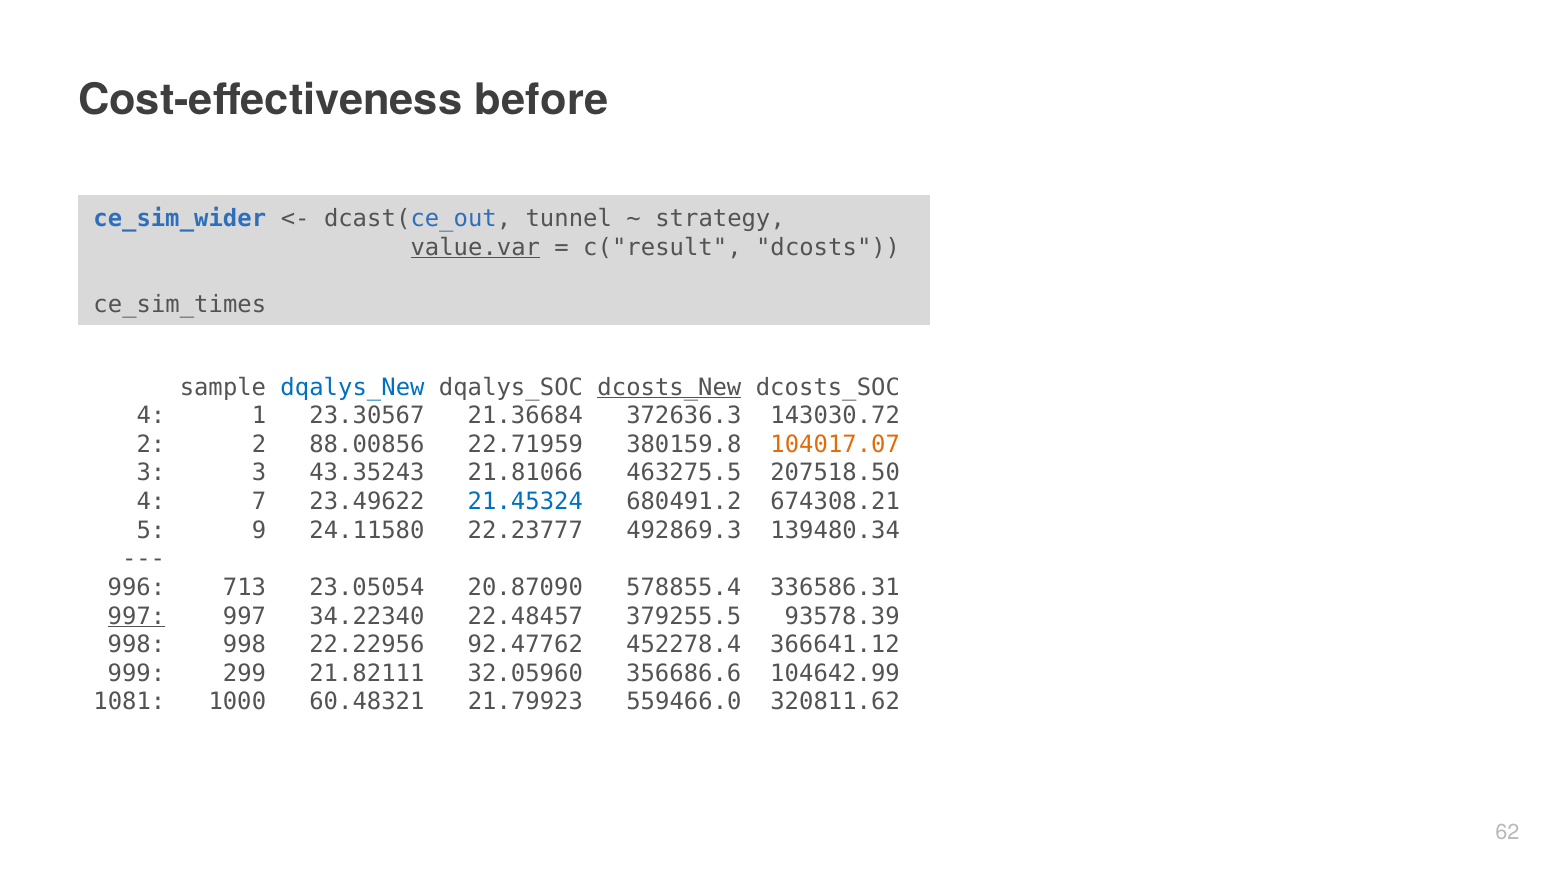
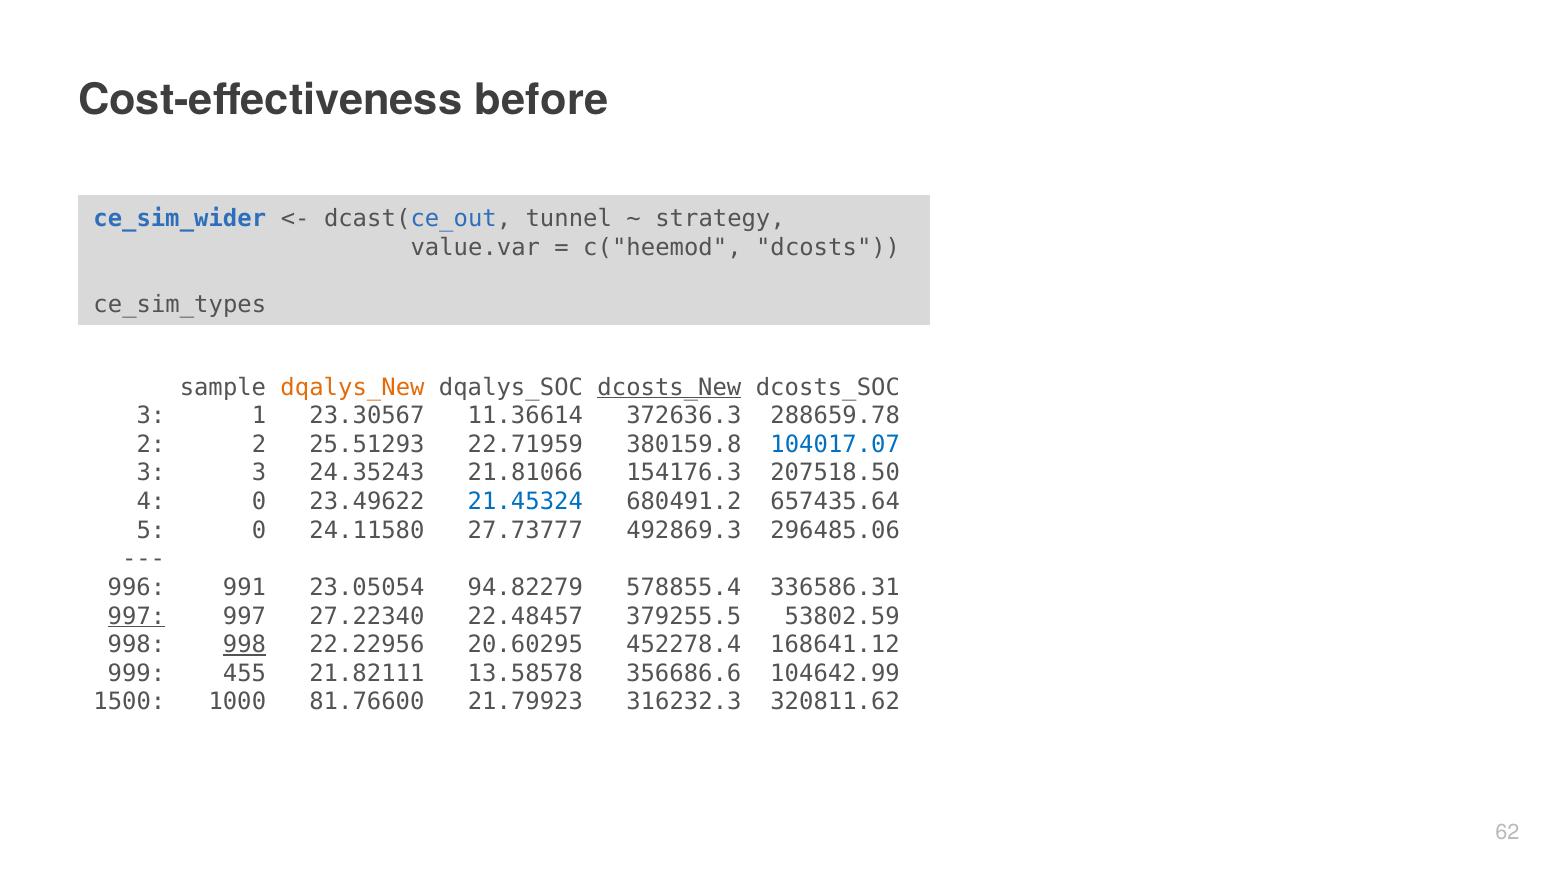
value.var underline: present -> none (475, 248)
c("result: c("result -> c("heemod (662, 248)
ce_sim_times: ce_sim_times -> ce_sim_types (180, 305)
dqalys_New colour: blue -> orange (353, 387)
4: 4 -> 3 (151, 416)
21.36684: 21.36684 -> 11.36614 (525, 416)
143030.72: 143030.72 -> 288659.78 (835, 416)
88.00856: 88.00856 -> 25.51293 (367, 445)
104017.07 colour: orange -> blue (835, 445)
43.35243: 43.35243 -> 24.35243 (367, 473)
463275.5: 463275.5 -> 154176.3 (684, 473)
4 7: 7 -> 0 (259, 502)
674308.21: 674308.21 -> 657435.64 (835, 502)
5 9: 9 -> 0 (259, 531)
22.23777: 22.23777 -> 27.73777 (525, 531)
139480.34: 139480.34 -> 296485.06 (835, 531)
713: 713 -> 991 (244, 588)
20.87090: 20.87090 -> 94.82279 (525, 588)
34.22340: 34.22340 -> 27.22340 (367, 617)
93578.39: 93578.39 -> 53802.59 (842, 617)
998 underline: none -> present (244, 645)
92.47762: 92.47762 -> 20.60295 (525, 645)
366641.12: 366641.12 -> 168641.12 (835, 645)
299: 299 -> 455 (244, 674)
32.05960: 32.05960 -> 13.58578 (525, 674)
1081: 1081 -> 1500 (129, 703)
60.48321: 60.48321 -> 81.76600 (367, 703)
559466.0: 559466.0 -> 316232.3 (684, 703)
